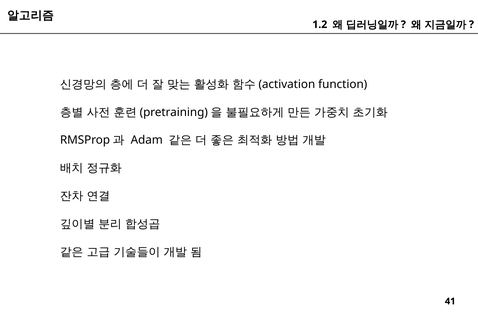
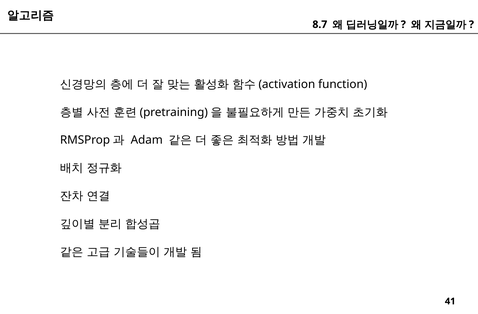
1.2: 1.2 -> 8.7 (320, 24)
